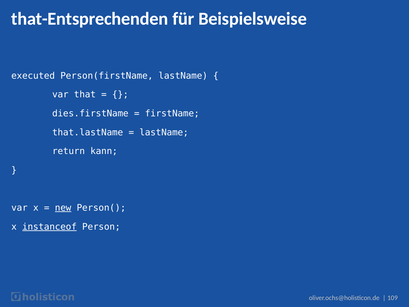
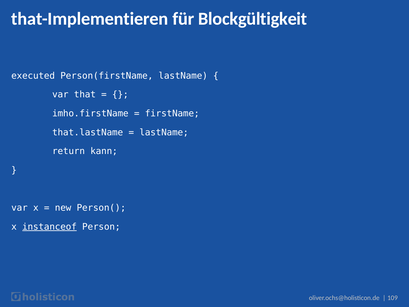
that-Entsprechenden: that-Entsprechenden -> that-Implementieren (90, 19)
Beispielsweise: Beispielsweise -> Blockgültigkeit (253, 19)
dies.firstName: dies.firstName -> imho.firstName (90, 113)
new underline: present -> none (63, 208)
